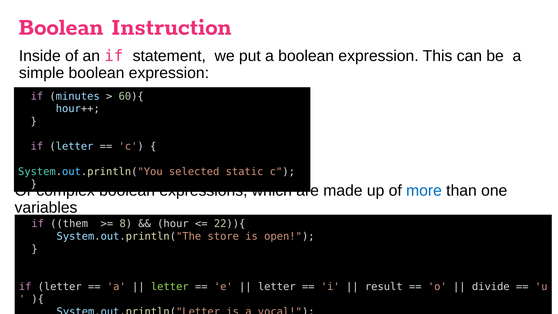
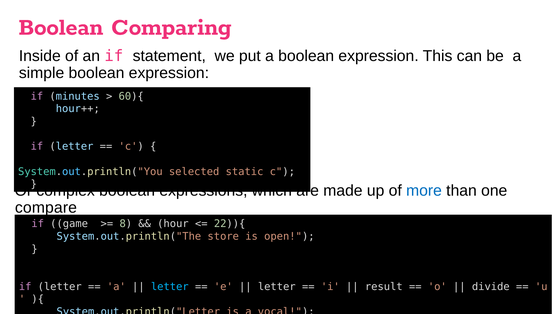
Instruction: Instruction -> Comparing (171, 26)
variables: variables -> compare (46, 208)
them: them -> game (69, 224)
letter colour: light green -> light blue (170, 286)
